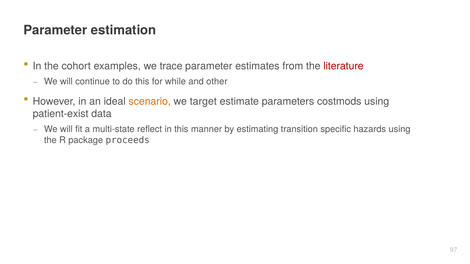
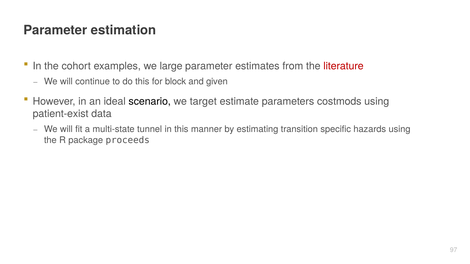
trace: trace -> large (171, 66)
while: while -> block (176, 82)
other: other -> given (217, 82)
scenario colour: orange -> black (150, 101)
reflect: reflect -> tunnel (150, 130)
